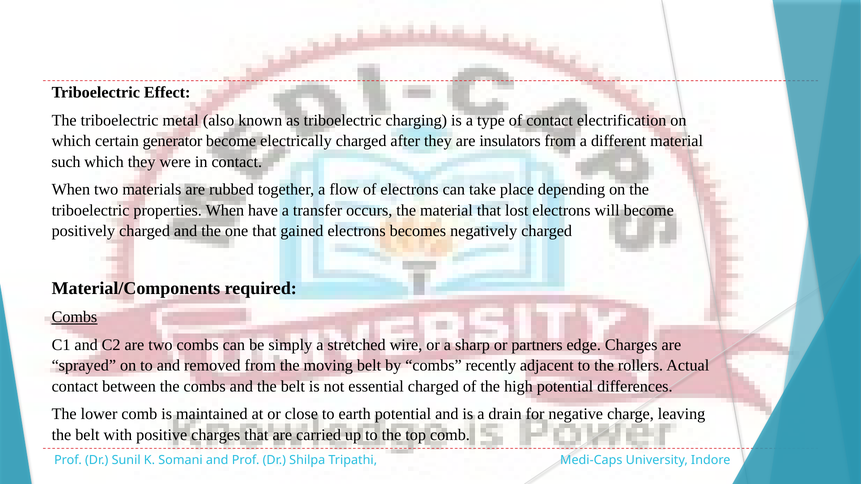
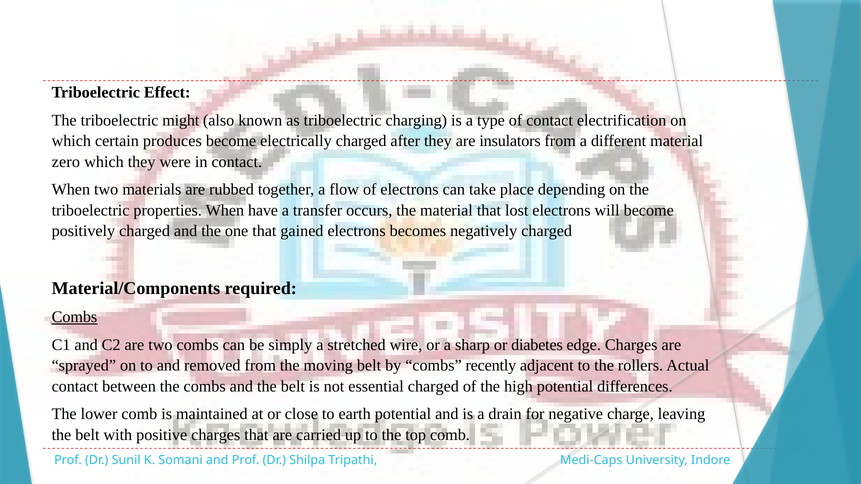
metal: metal -> might (181, 120)
generator: generator -> produces (172, 141)
such: such -> zero (66, 162)
partners: partners -> diabetes (537, 345)
